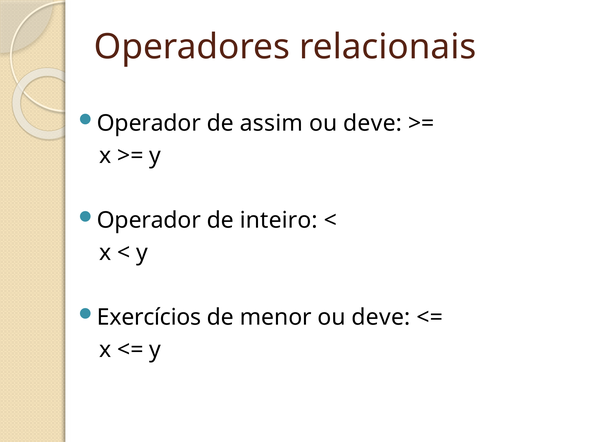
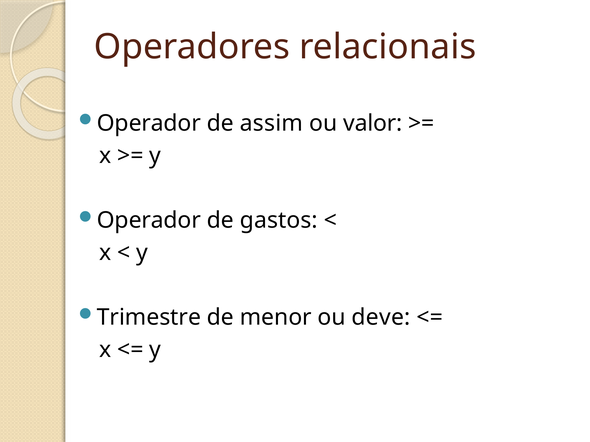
deve: deve -> valor (373, 123)
inteiro: inteiro -> gastos (279, 221)
Exercícios: Exercícios -> Trimestre (149, 318)
